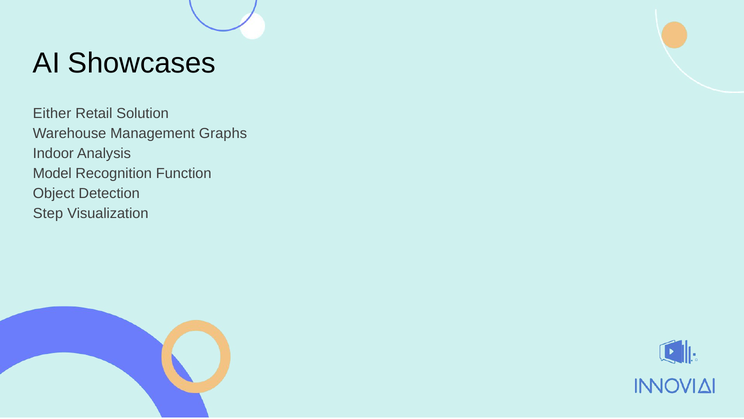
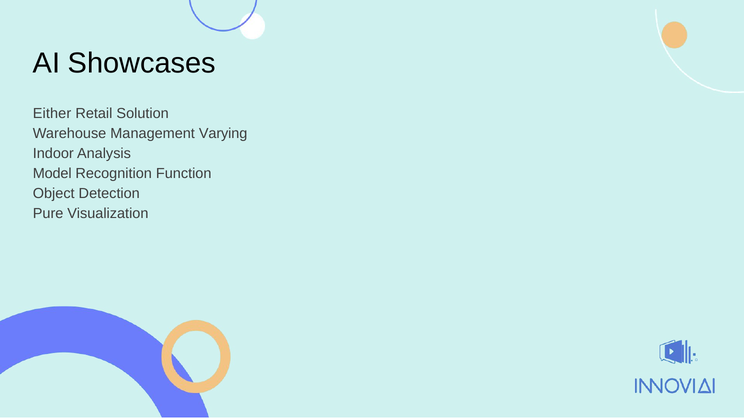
Graphs: Graphs -> Varying (223, 133)
Step: Step -> Pure (48, 213)
